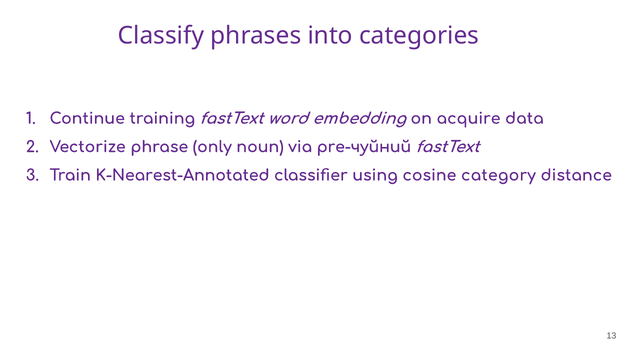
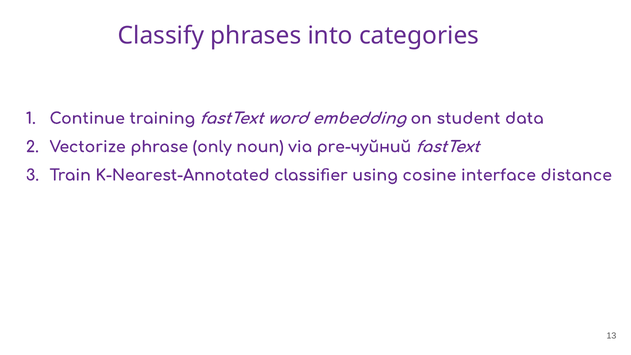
acquire: acquire -> student (468, 119)
category: category -> interface (498, 175)
